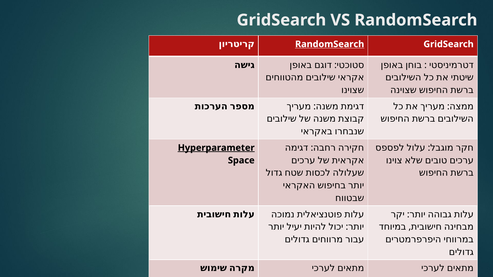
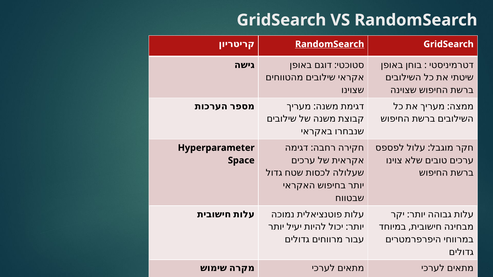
Hyperparameter underline: present -> none (216, 148)
